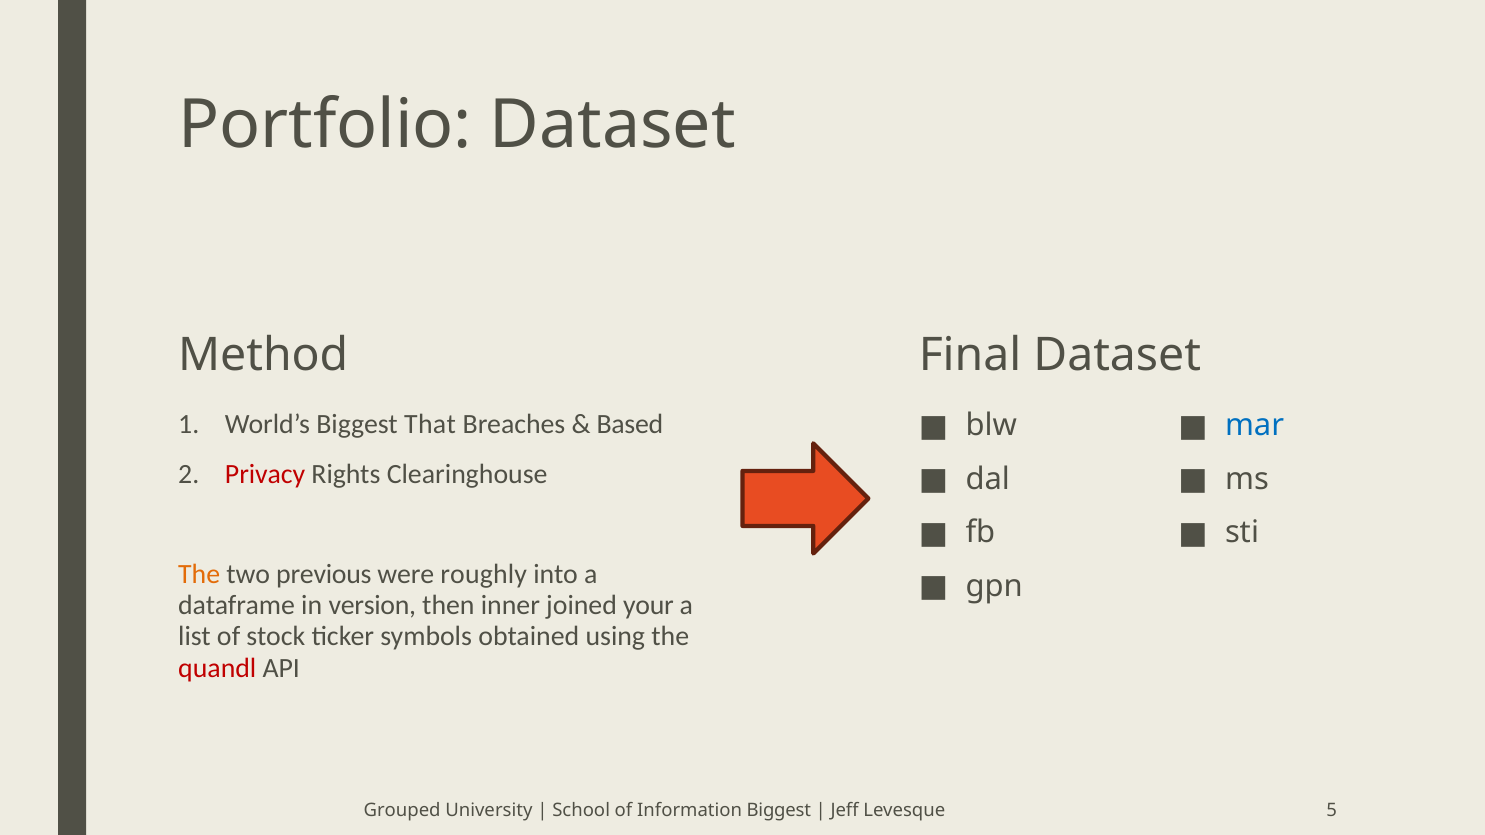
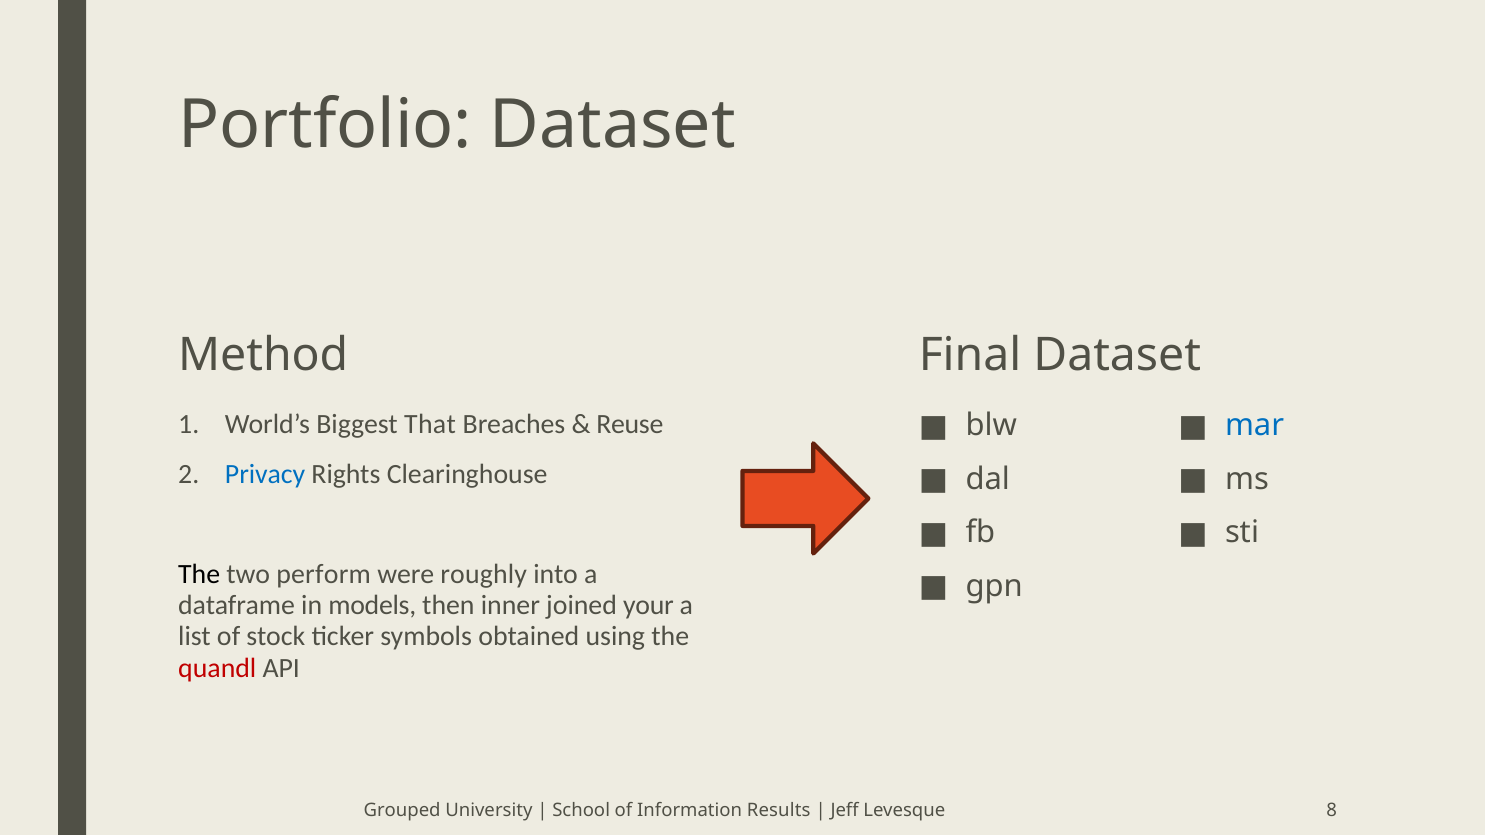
Based: Based -> Reuse (630, 424)
Privacy colour: red -> blue (265, 474)
The colour: orange -> black (199, 574)
previous: previous -> perform (324, 574)
version: version -> models (372, 605)
Information Biggest: Biggest -> Results (779, 810)
5: 5 -> 8 (1332, 810)
